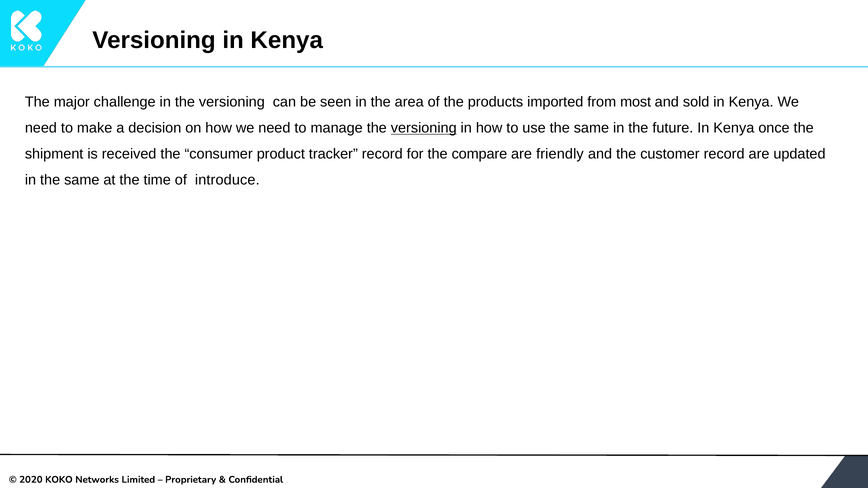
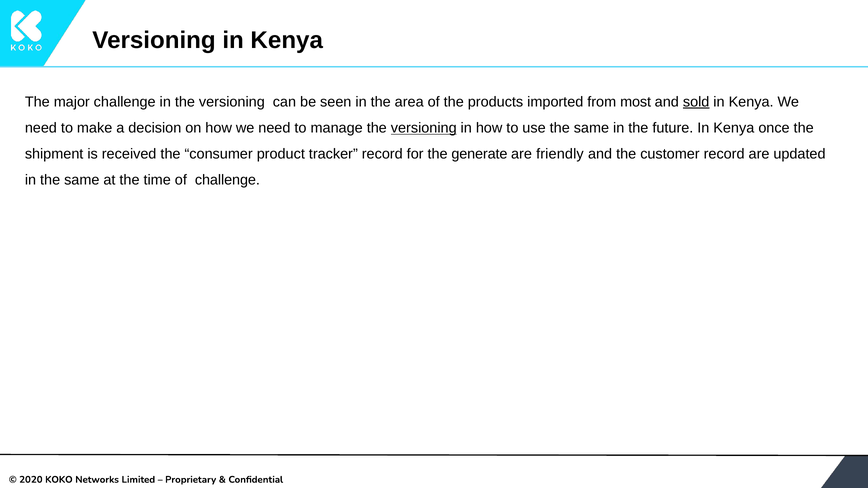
sold underline: none -> present (696, 102)
compare: compare -> generate (479, 154)
of introduce: introduce -> challenge (227, 180)
